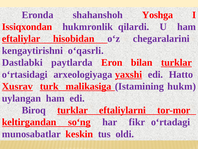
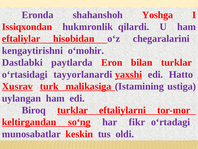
o‘qasrli: o‘qasrli -> o‘mohir (86, 50)
turklar underline: present -> none (176, 62)
arxеologiyaga: arxеologiyaga -> tayyorlanardi (83, 74)
hukm: hukm -> ustiga (182, 86)
